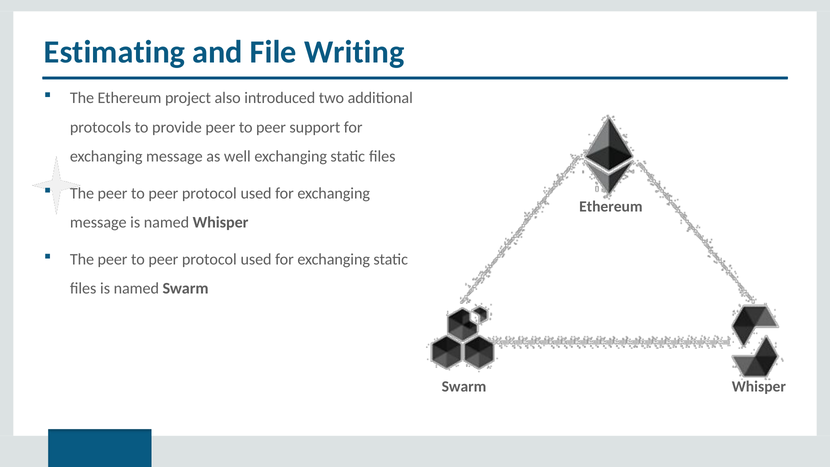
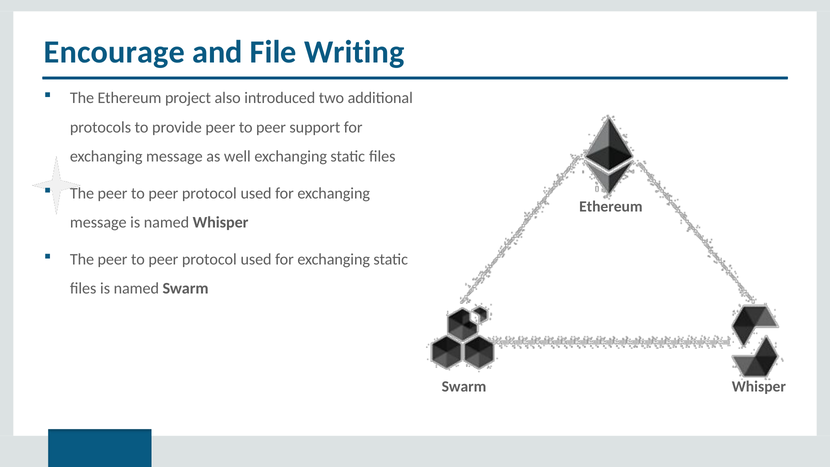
Estimating: Estimating -> Encourage (114, 52)
